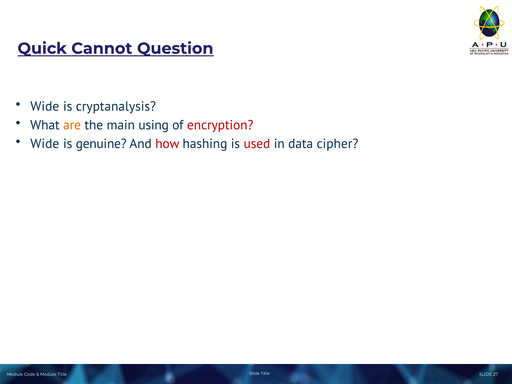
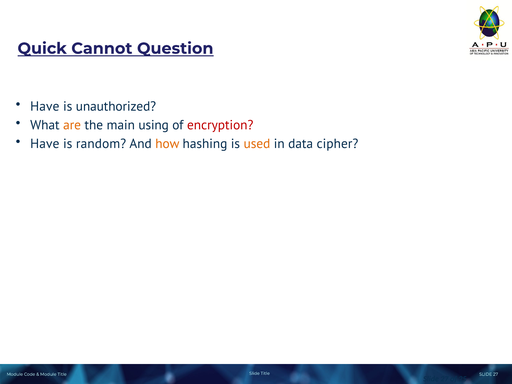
Wide: Wide -> Have (45, 107)
cryptanalysis: cryptanalysis -> unauthorized (116, 107)
Wide: Wide -> Have (45, 144)
genuine: genuine -> random (101, 144)
how colour: red -> orange (167, 144)
used colour: red -> orange (257, 144)
